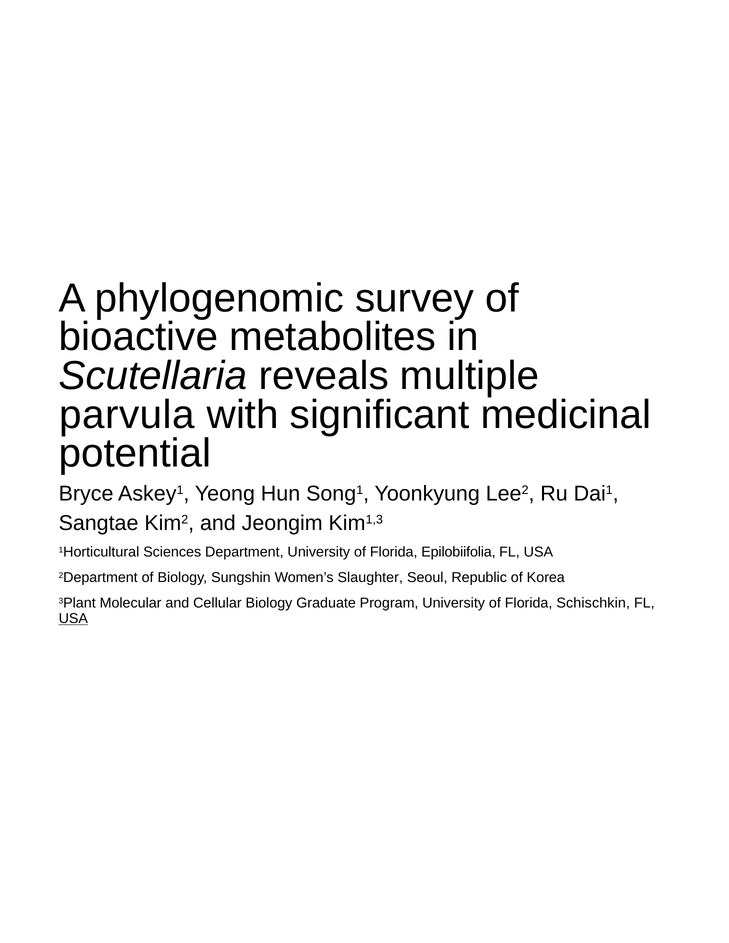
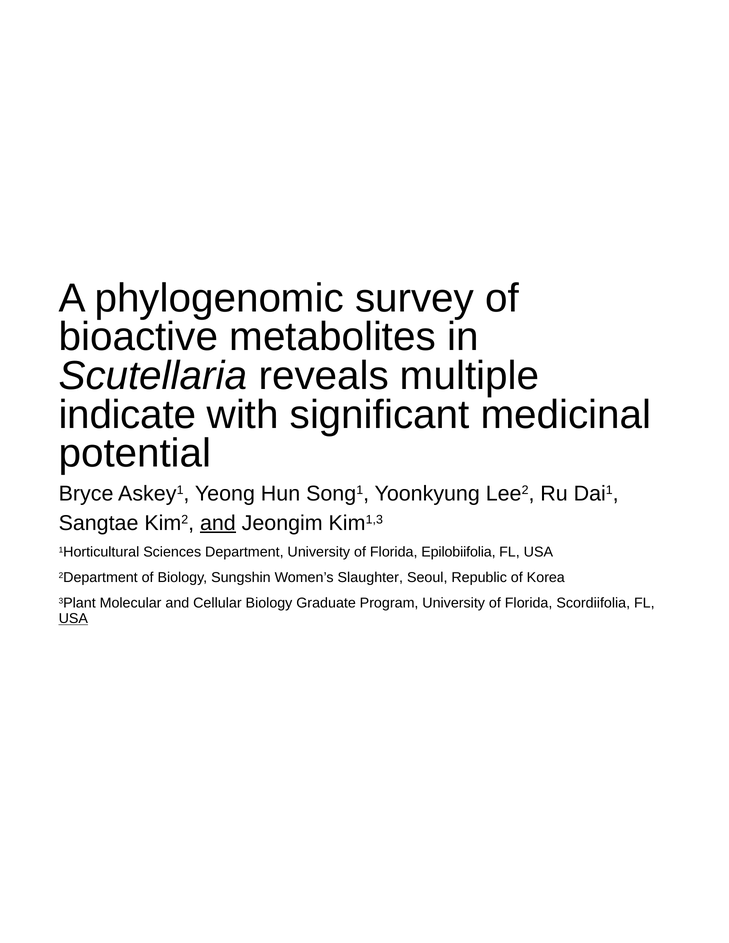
parvula: parvula -> indicate (127, 415)
and underline: none -> present (218, 523)
Schischkin: Schischkin -> Scordiifolia (593, 604)
